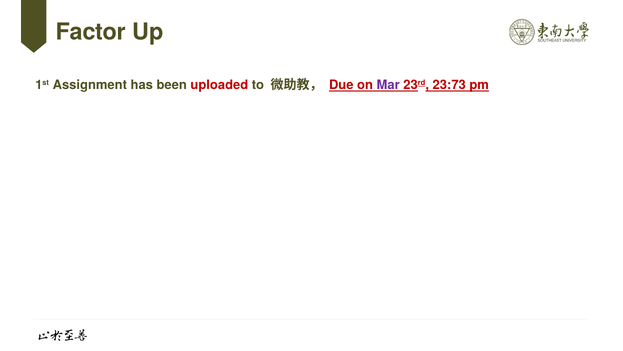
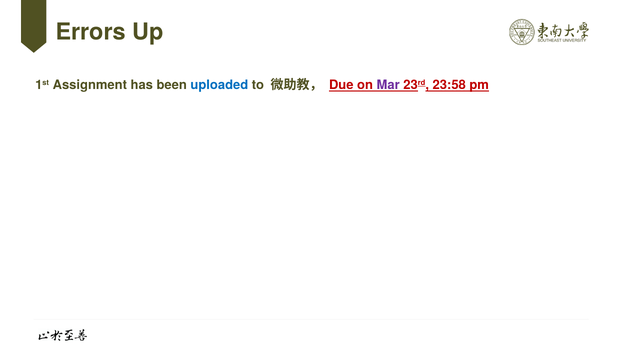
Factor: Factor -> Errors (91, 32)
uploaded colour: red -> blue (219, 85)
23:73: 23:73 -> 23:58 (449, 85)
